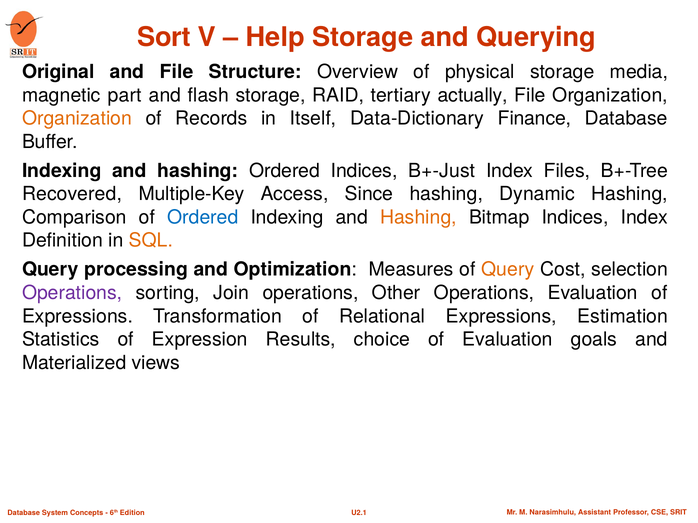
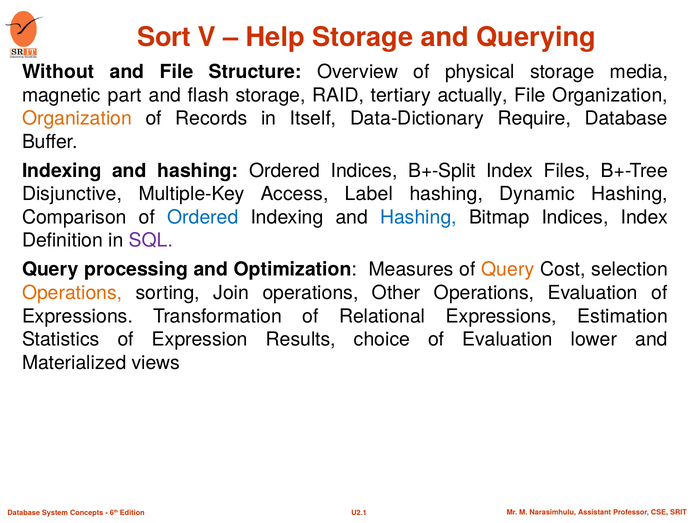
Original: Original -> Without (58, 72)
Finance: Finance -> Require (534, 119)
B+-Just: B+-Just -> B+-Split (442, 171)
Recovered: Recovered -> Disjunctive (72, 194)
Since: Since -> Label (369, 194)
Hashing colour: orange -> blue (418, 217)
SQL colour: orange -> purple (151, 241)
Operations colour: purple -> orange (72, 293)
goals: goals -> lower (594, 340)
